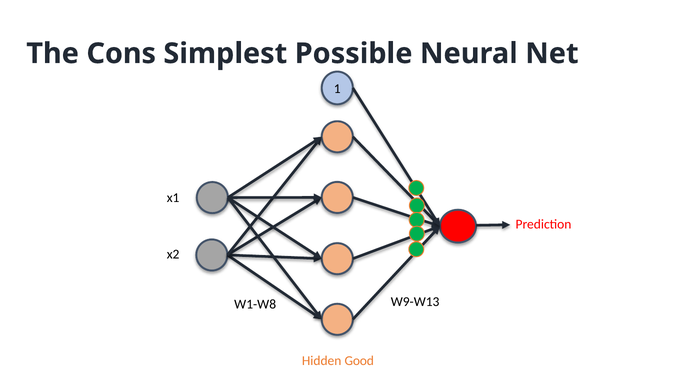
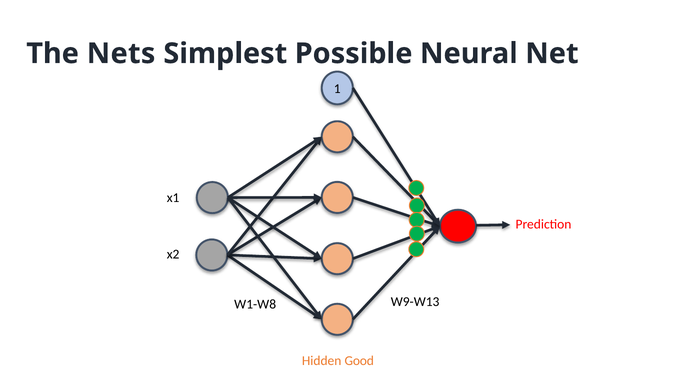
Cons: Cons -> Nets (121, 54)
